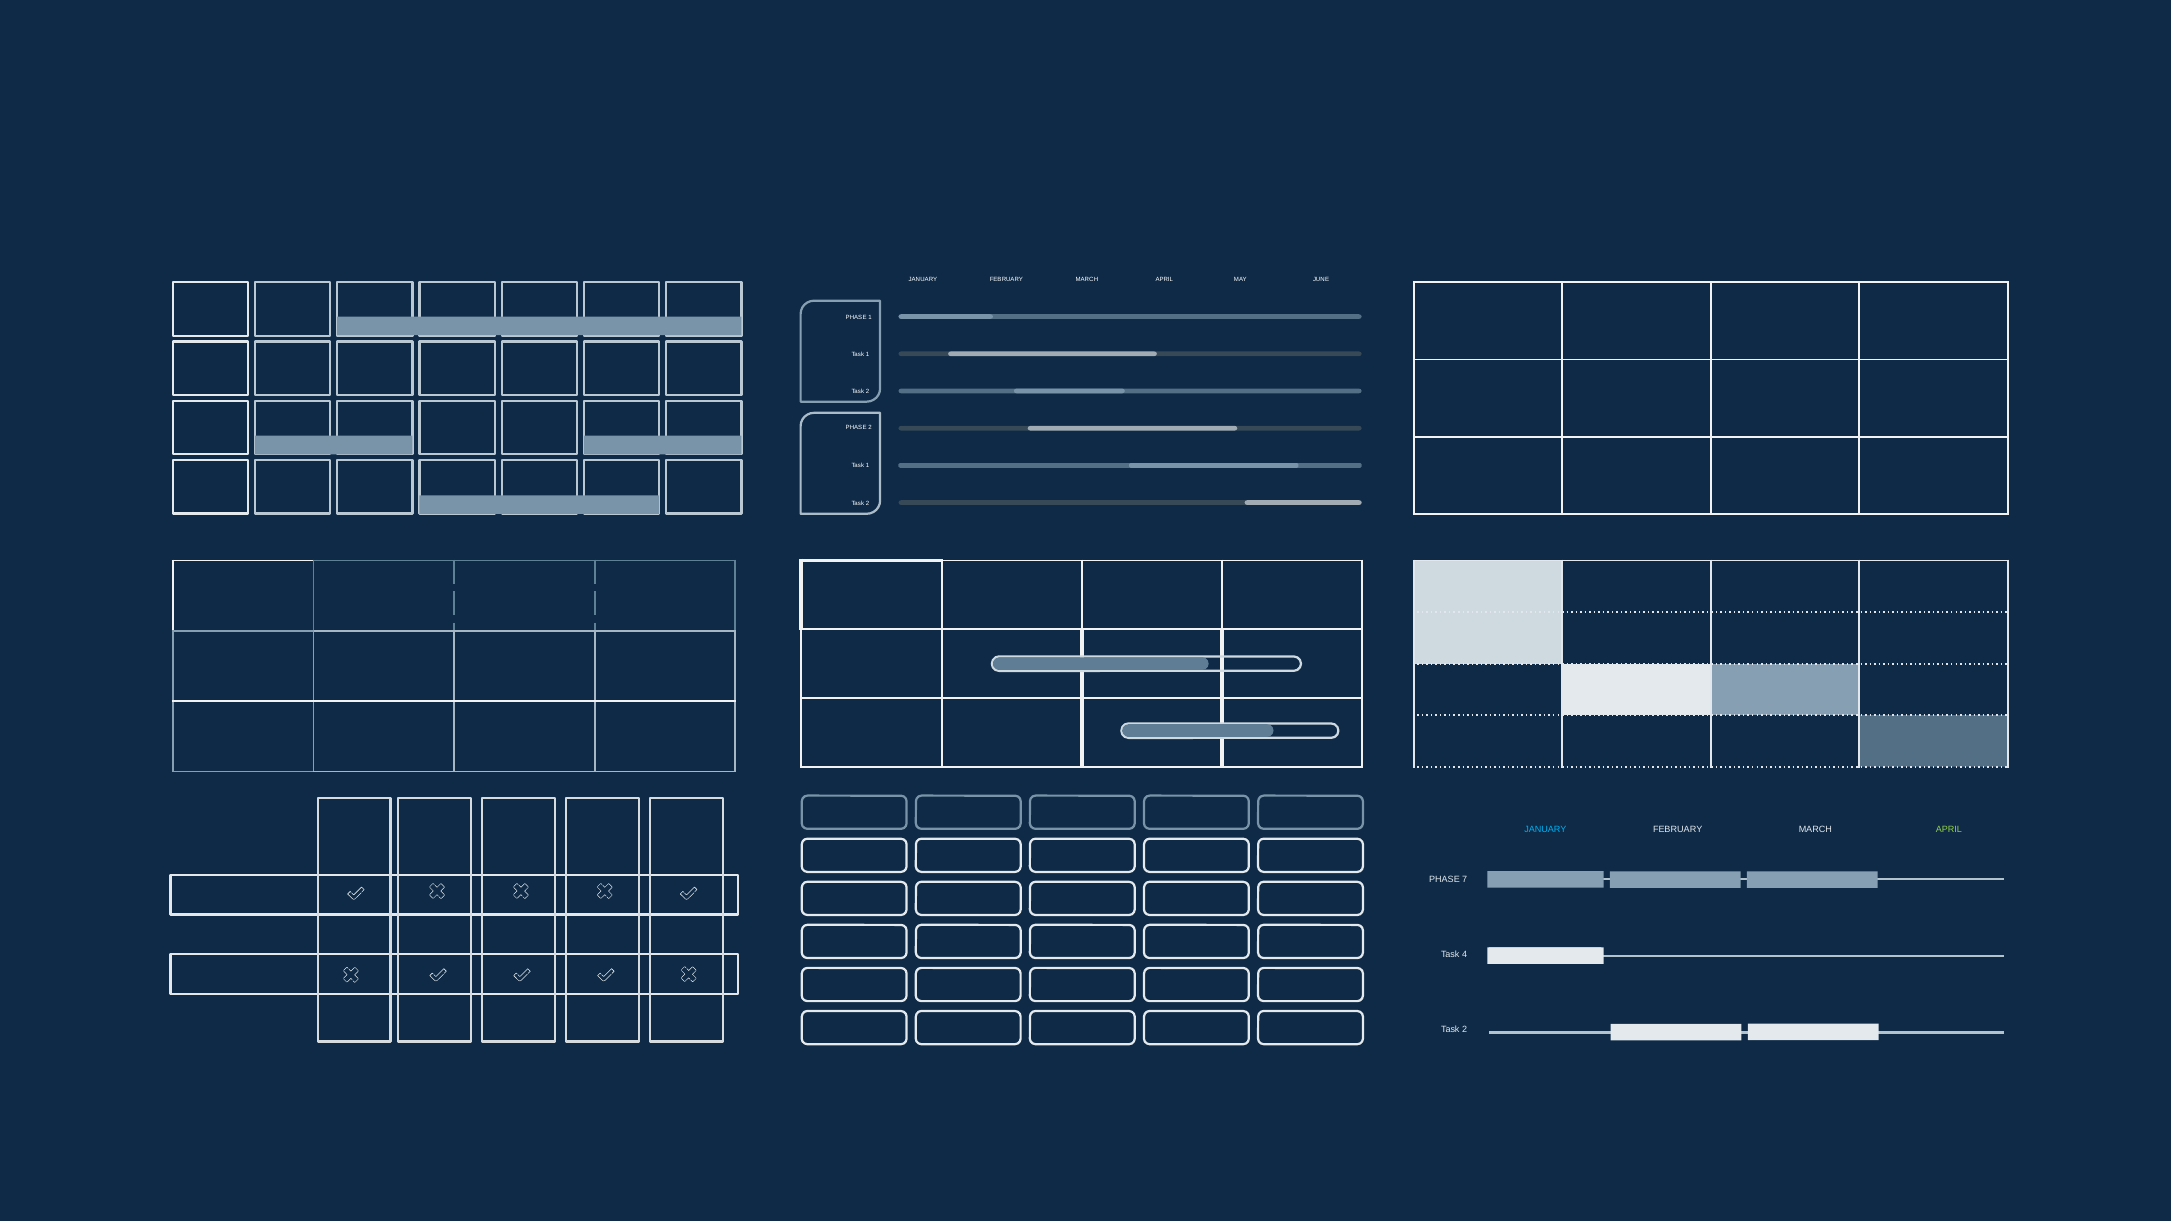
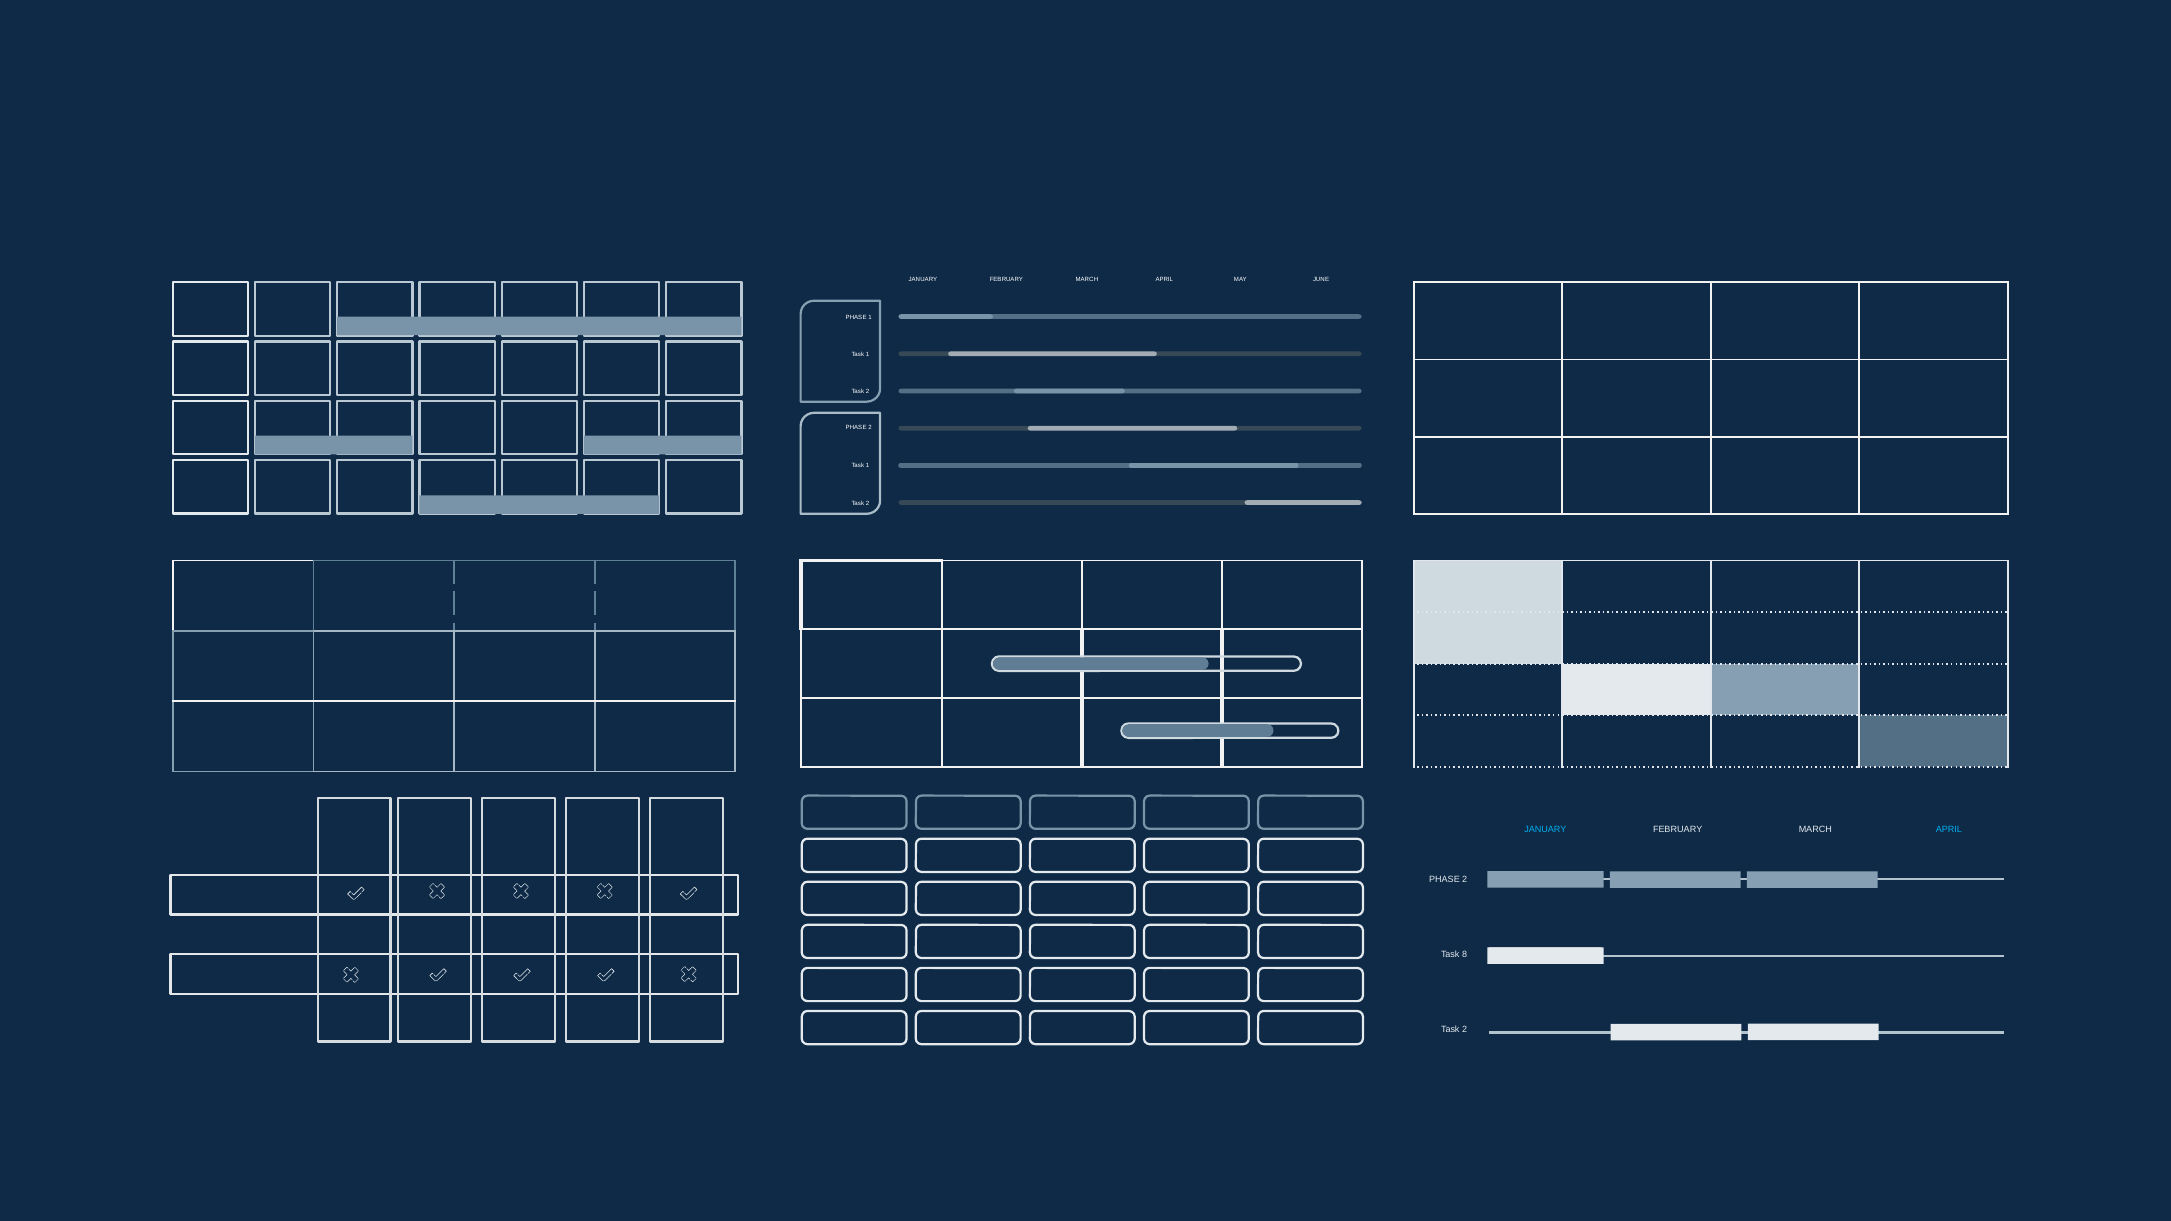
APRIL colour: light green -> light blue (1949, 830)
7: 7 -> 2 (1465, 880)
4: 4 -> 8 (1465, 955)
